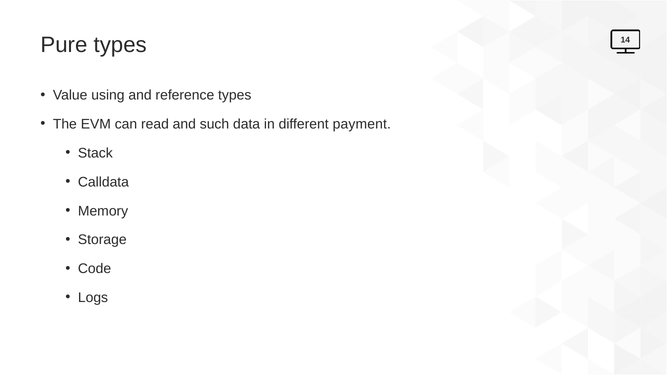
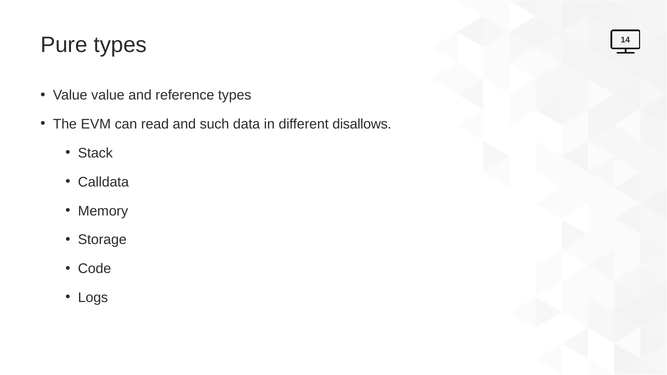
Value using: using -> value (108, 95)
payment: payment -> disallows (362, 124)
